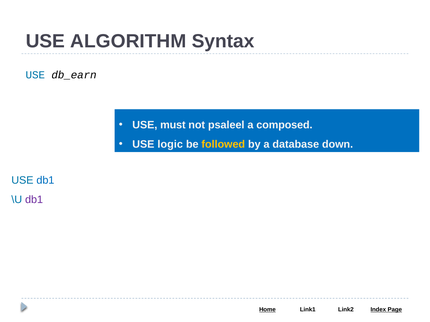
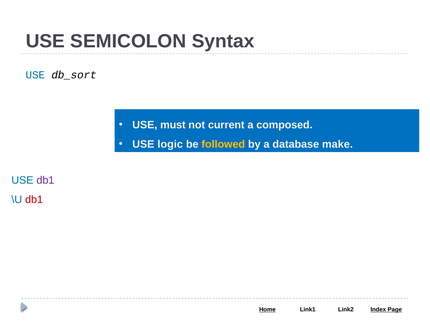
ALGORITHM: ALGORITHM -> SEMICOLON (128, 41)
db_earn: db_earn -> db_sort (74, 75)
psaleel: psaleel -> current (226, 125)
down: down -> make (338, 144)
db1 colour: blue -> purple (45, 181)
db1 colour: purple -> red (34, 200)
